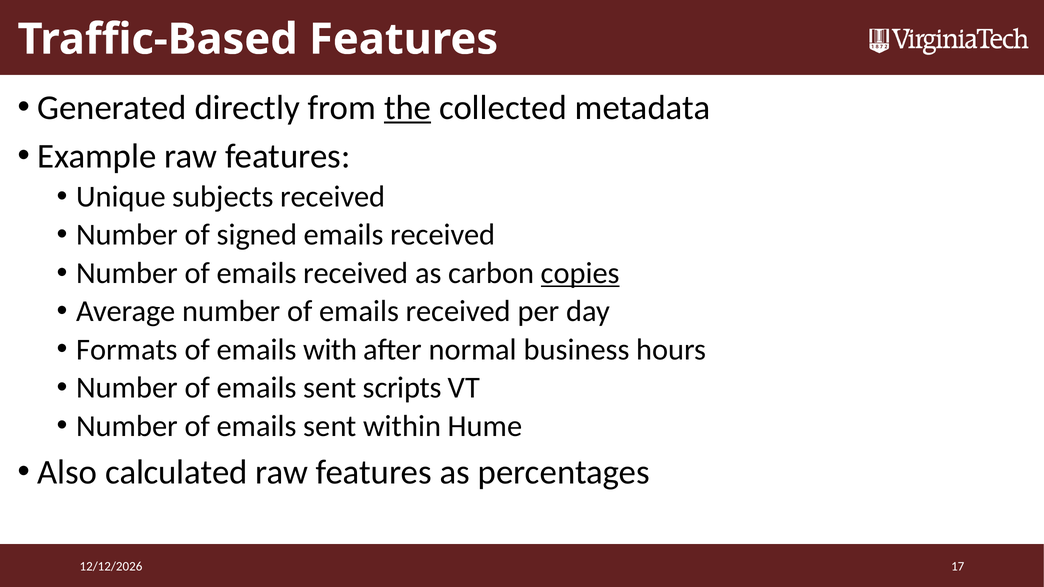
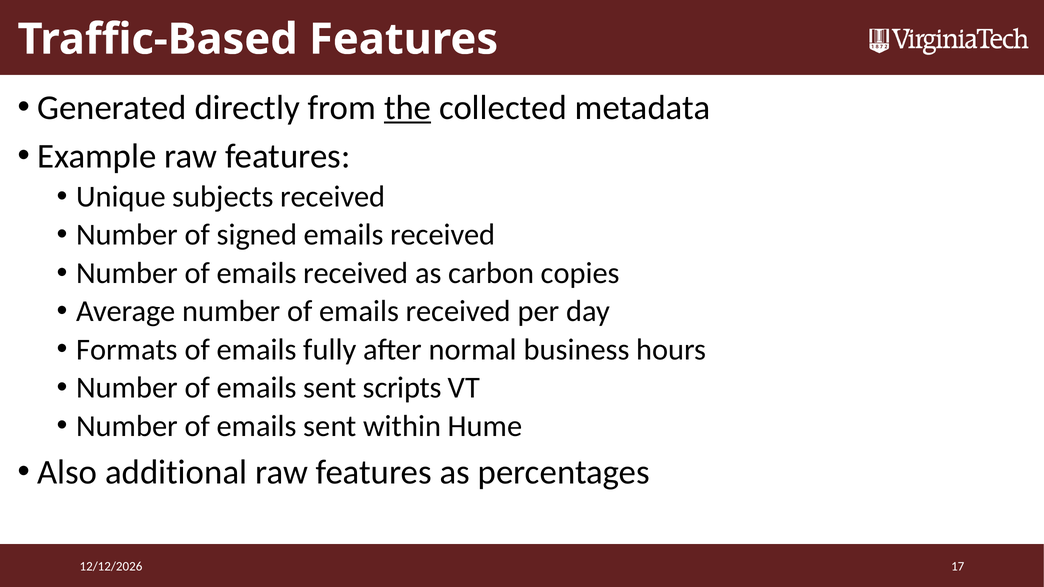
copies underline: present -> none (580, 273)
with: with -> fully (330, 350)
calculated: calculated -> additional (176, 472)
